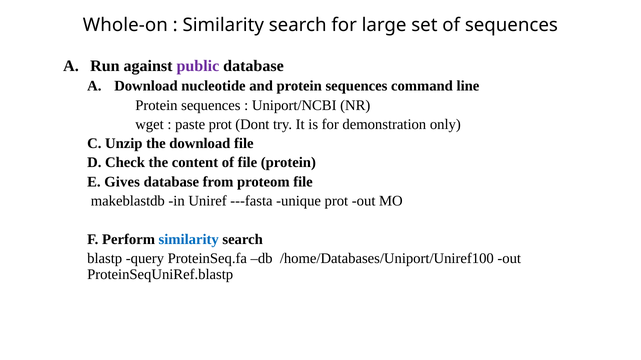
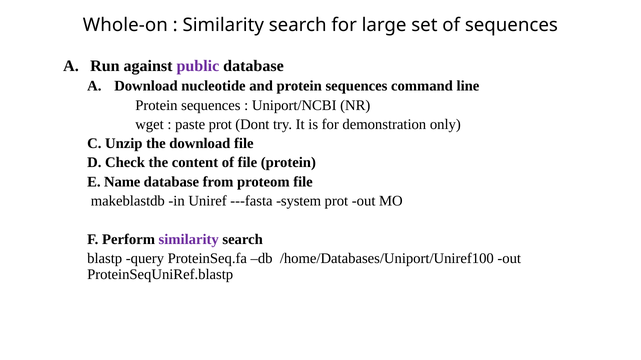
Gives: Gives -> Name (122, 182)
unique: unique -> system (299, 201)
similarity colour: blue -> purple (189, 240)
